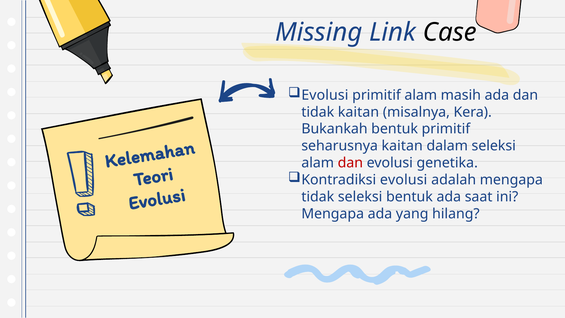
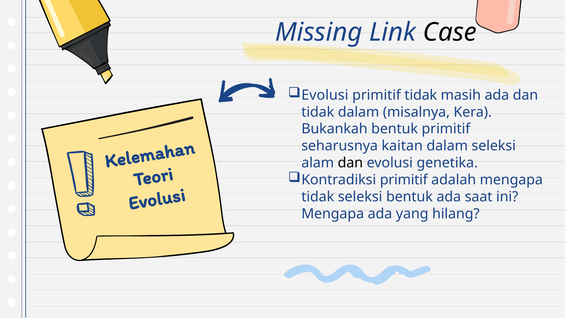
primitif alam: alam -> tidak (421, 95)
tidak kaitan: kaitan -> dalam (359, 112)
dan colour: red -> black (350, 163)
Kontradiksi evolusi: evolusi -> primitif (404, 180)
